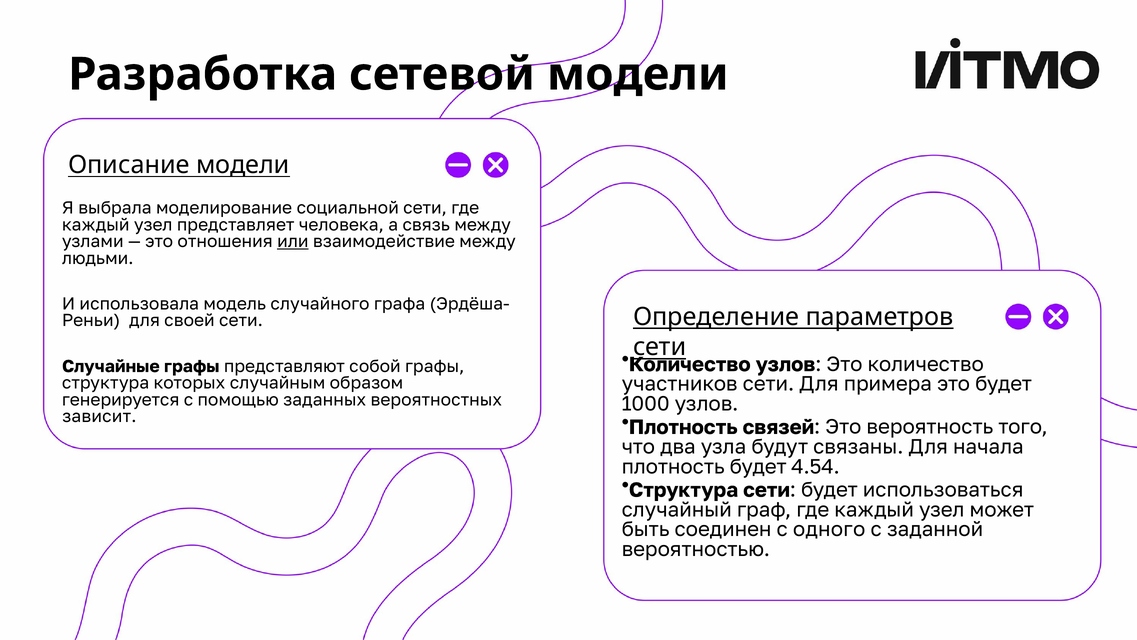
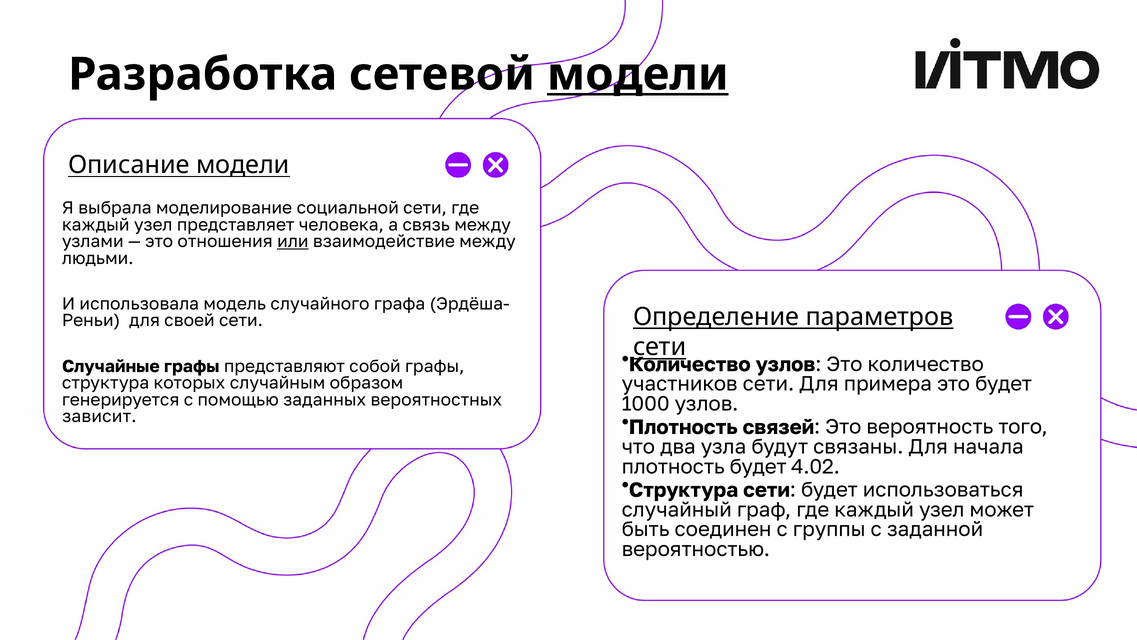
модели underline: none -> present (638, 74)
4.54: 4.54 -> 4.02 (815, 466)
одного: одного -> группы (829, 529)
